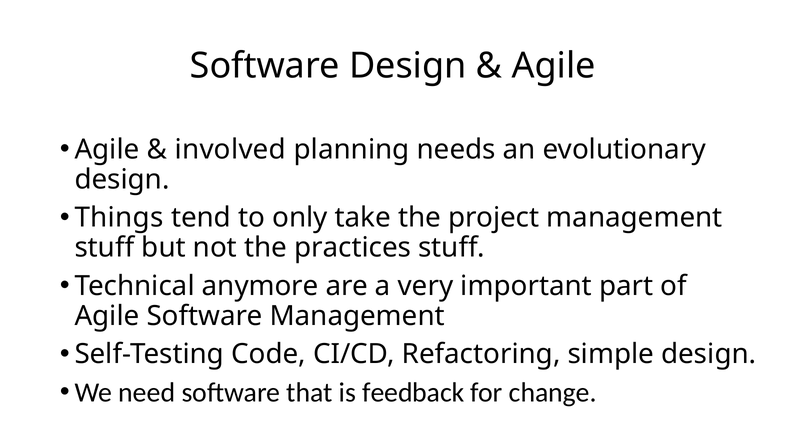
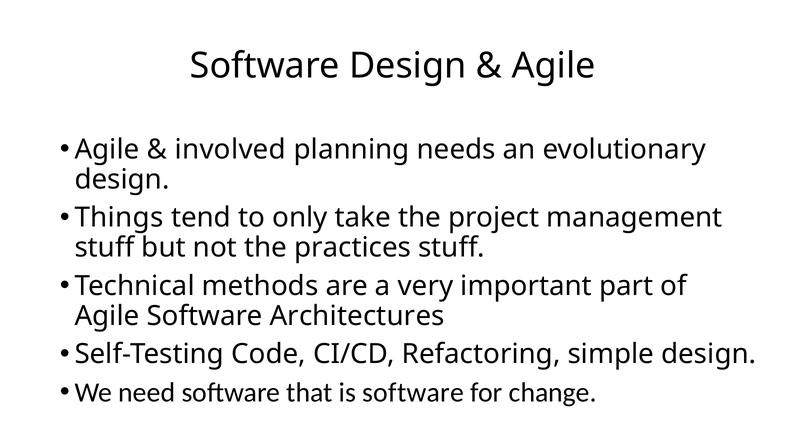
anymore: anymore -> methods (260, 286)
Software Management: Management -> Architectures (357, 316)
is feedback: feedback -> software (413, 393)
